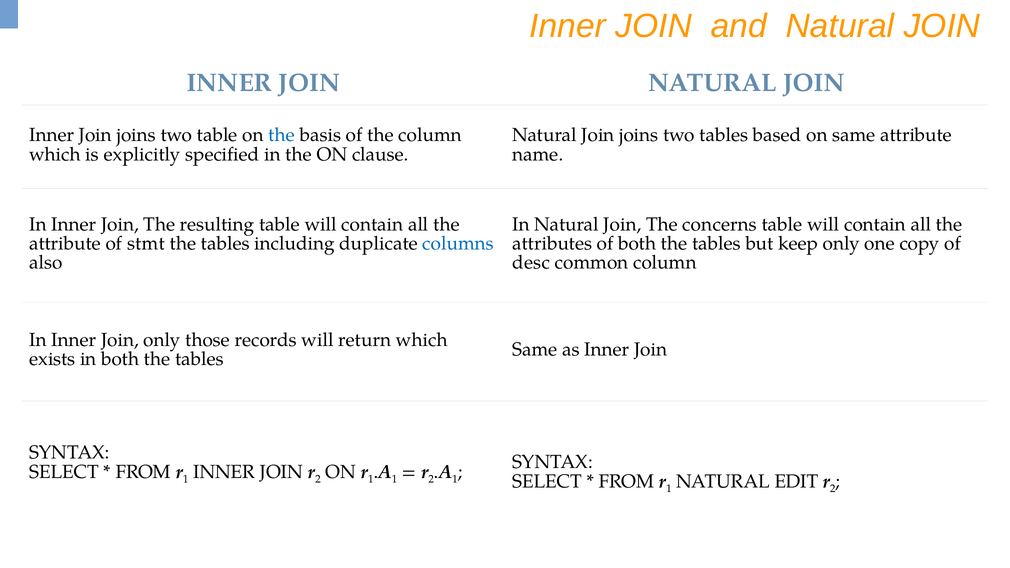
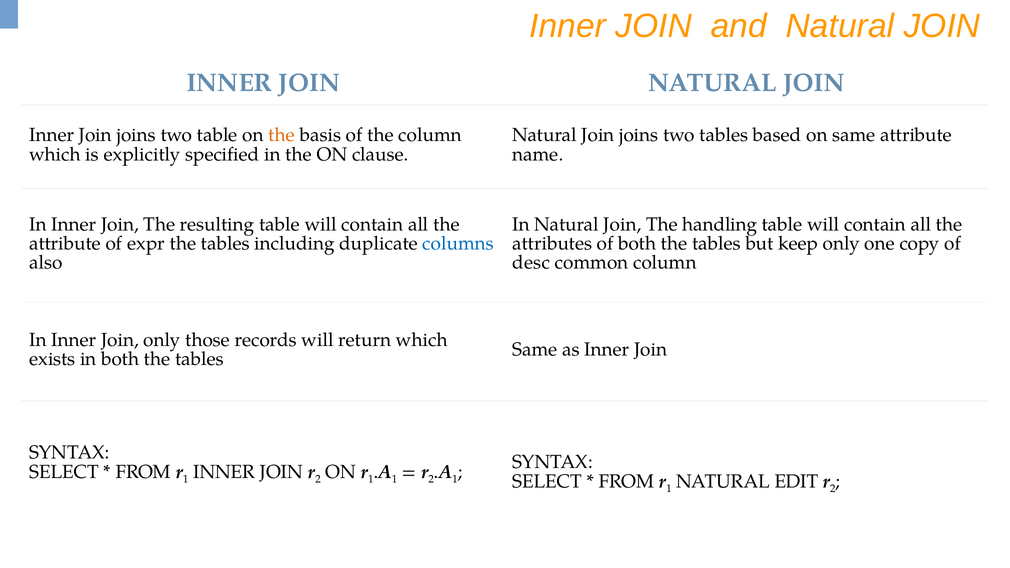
the colour: blue -> orange (282, 135)
concerns: concerns -> handling (720, 224)
stmt: stmt -> expr (146, 243)
